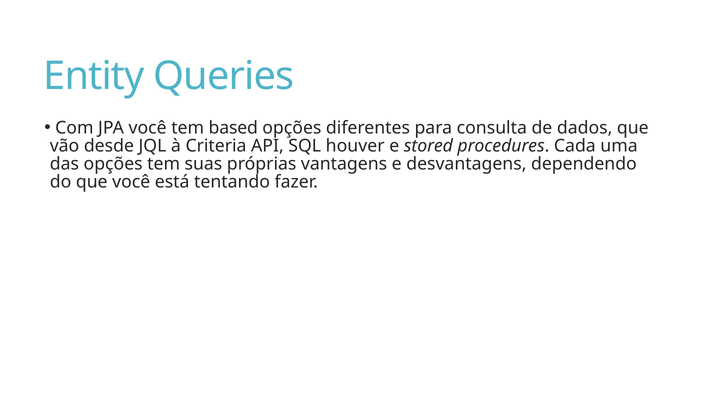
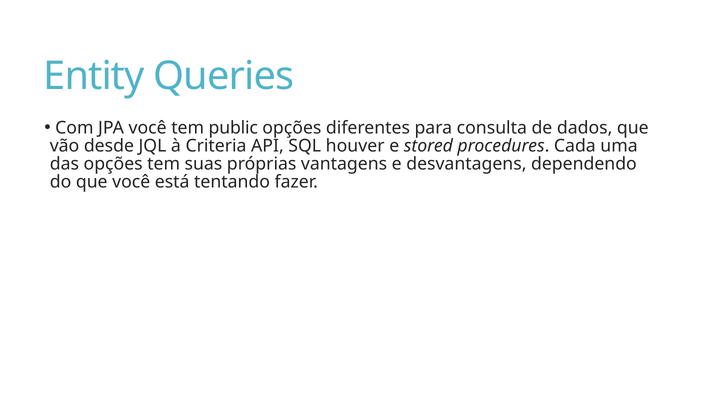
based: based -> public (233, 128)
